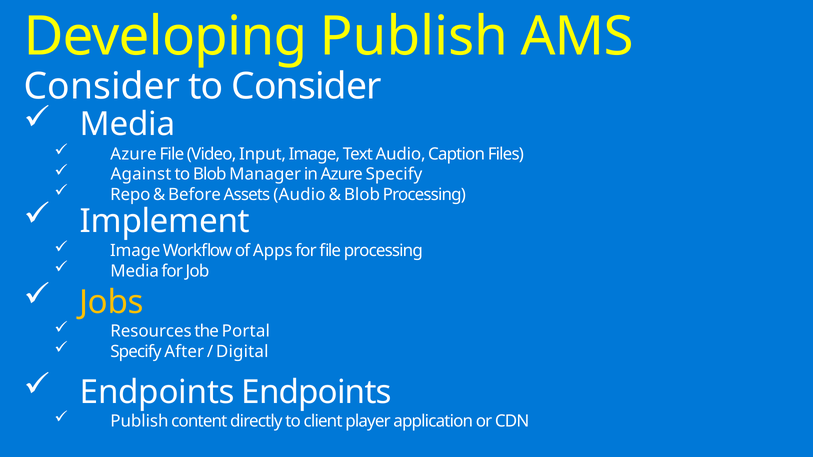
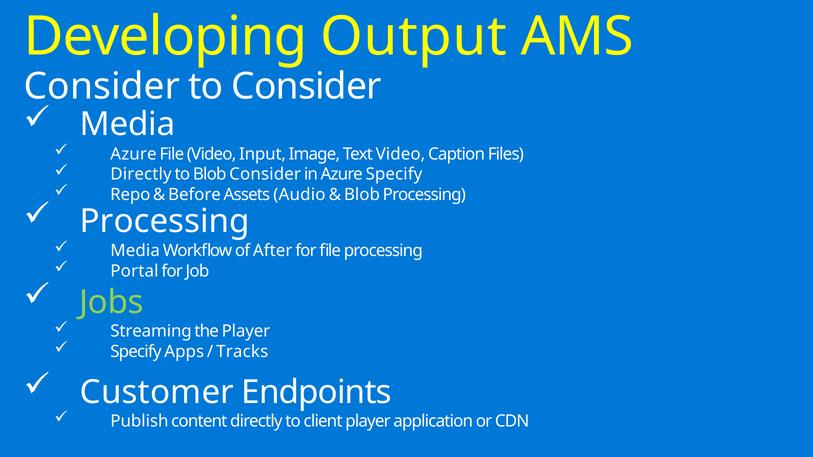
Developing Publish: Publish -> Output (414, 37)
Text Audio: Audio -> Video (400, 154)
Against: Against -> Directly (141, 174)
Blob Manager: Manager -> Consider (265, 174)
Implement: Implement -> Processing (165, 221)
Image: Image -> Media (135, 251)
Apps: Apps -> After (273, 251)
Media: Media -> Portal (134, 271)
Jobs colour: yellow -> light green (111, 303)
Resources: Resources -> Streaming (151, 331)
the Portal: Portal -> Player (246, 331)
After: After -> Apps (184, 352)
Digital: Digital -> Tracks (242, 352)
Endpoints: Endpoints -> Customer (157, 392)
